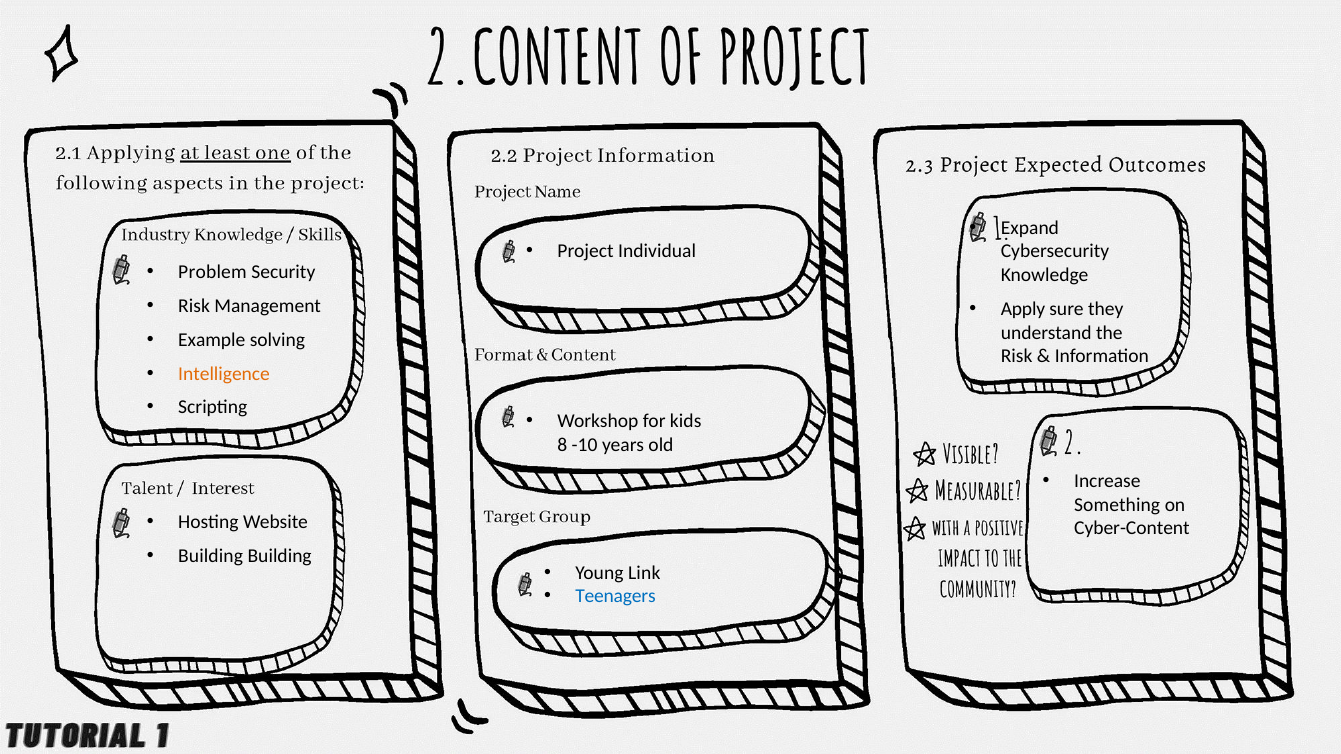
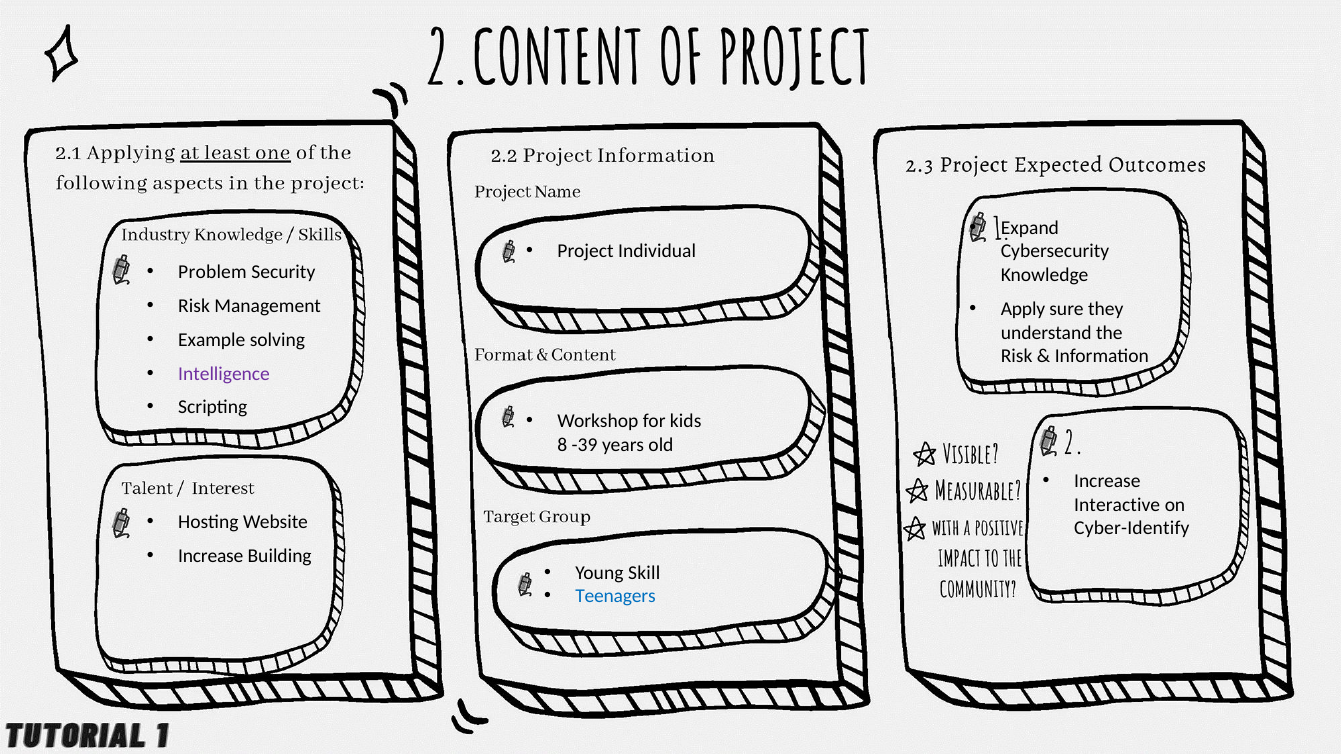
Intelligence colour: orange -> purple (224, 374)
-10: -10 -> -39 (585, 445)
Something: Something -> Interactive (1117, 505)
Cyber-Content: Cyber-Content -> Cyber-Identify (1132, 528)
Building: Building -> Increase (211, 556)
Link: Link -> Skill (644, 573)
